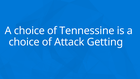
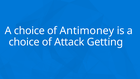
Tennessine: Tennessine -> Antimoney (87, 31)
